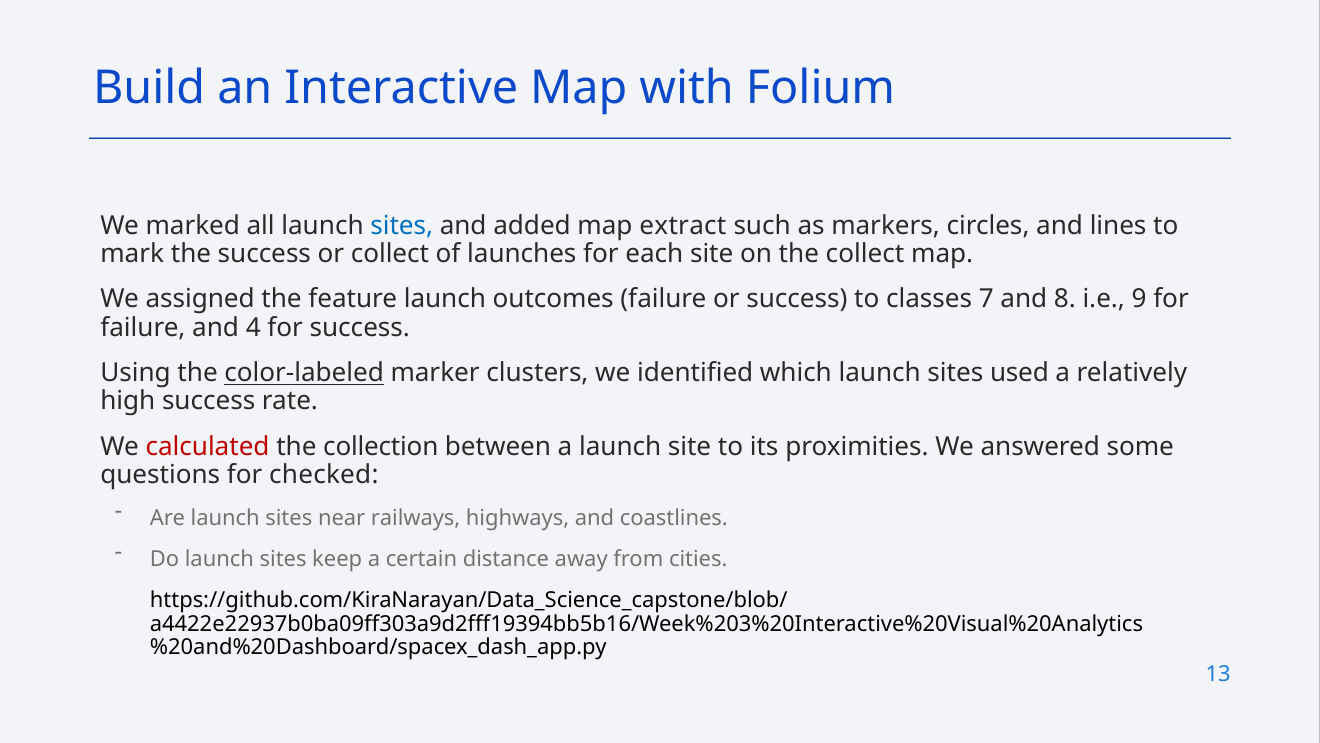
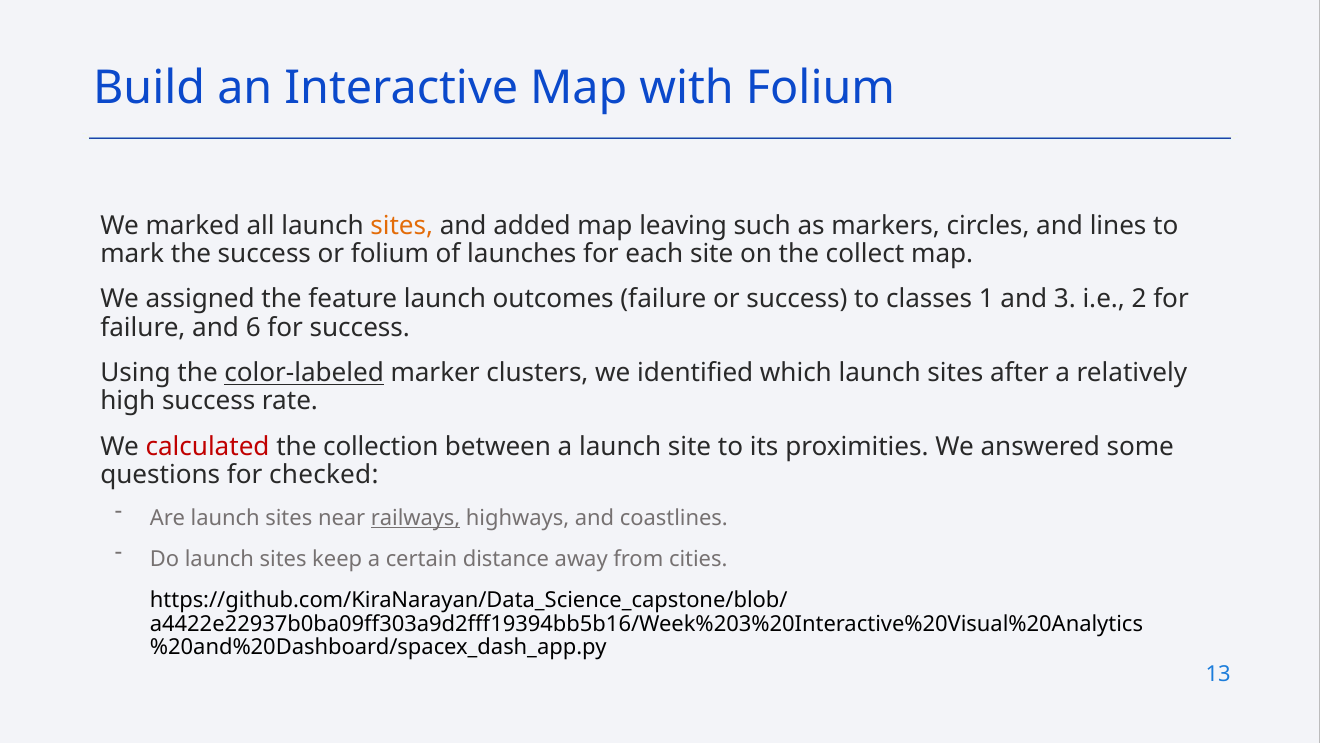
sites colour: blue -> orange (402, 225)
extract: extract -> leaving (683, 225)
or collect: collect -> folium (390, 254)
7: 7 -> 1 (986, 299)
8: 8 -> 3 (1065, 299)
9: 9 -> 2 (1139, 299)
4: 4 -> 6 (253, 327)
used: used -> after (1019, 373)
railways underline: none -> present (416, 518)
